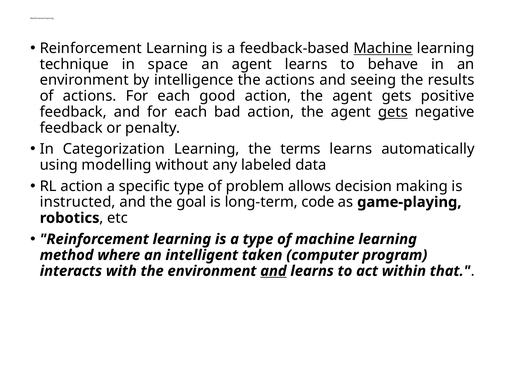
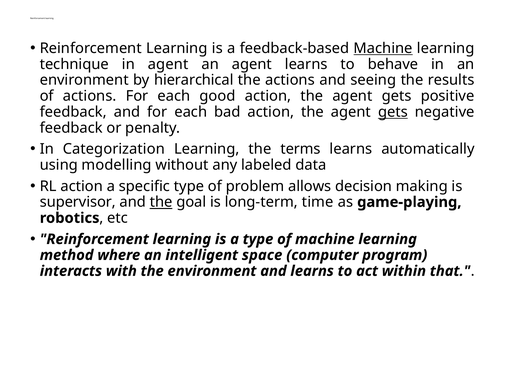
in space: space -> agent (168, 64)
intelligence: intelligence -> hierarchical (194, 80)
instructed: instructed -> supervisor (78, 202)
the underline: none -> present (161, 202)
code: code -> time (318, 202)
taken: taken -> space (262, 255)
and underline: present -> none (273, 271)
